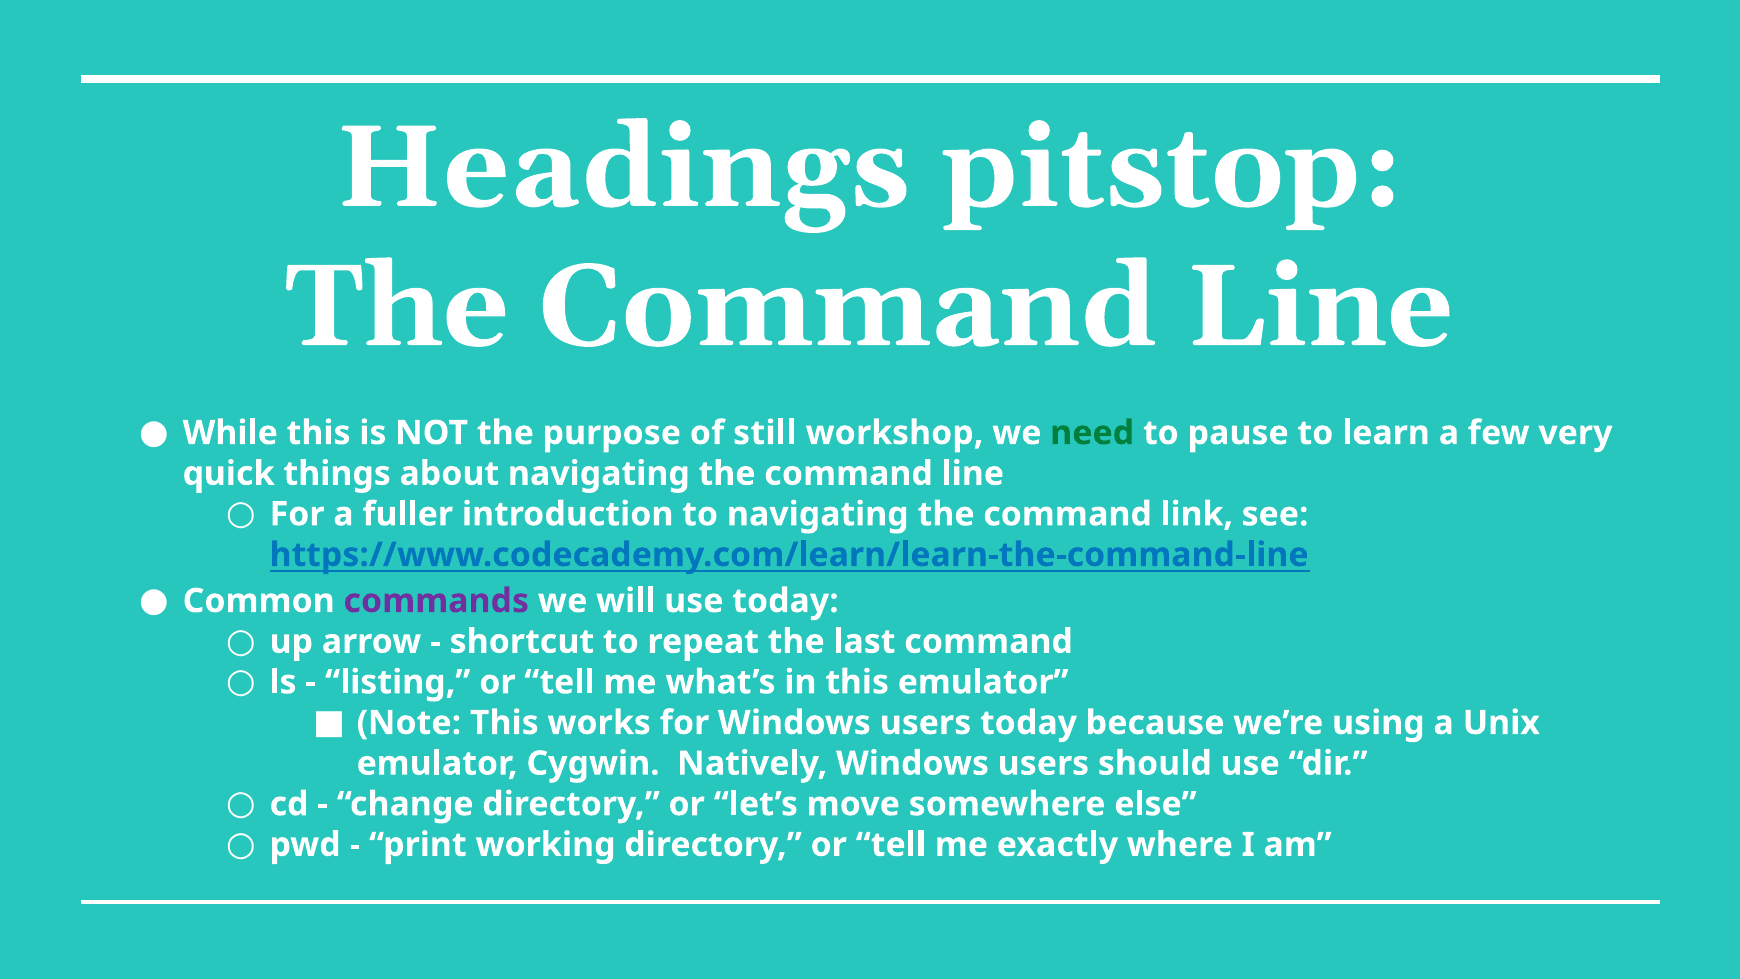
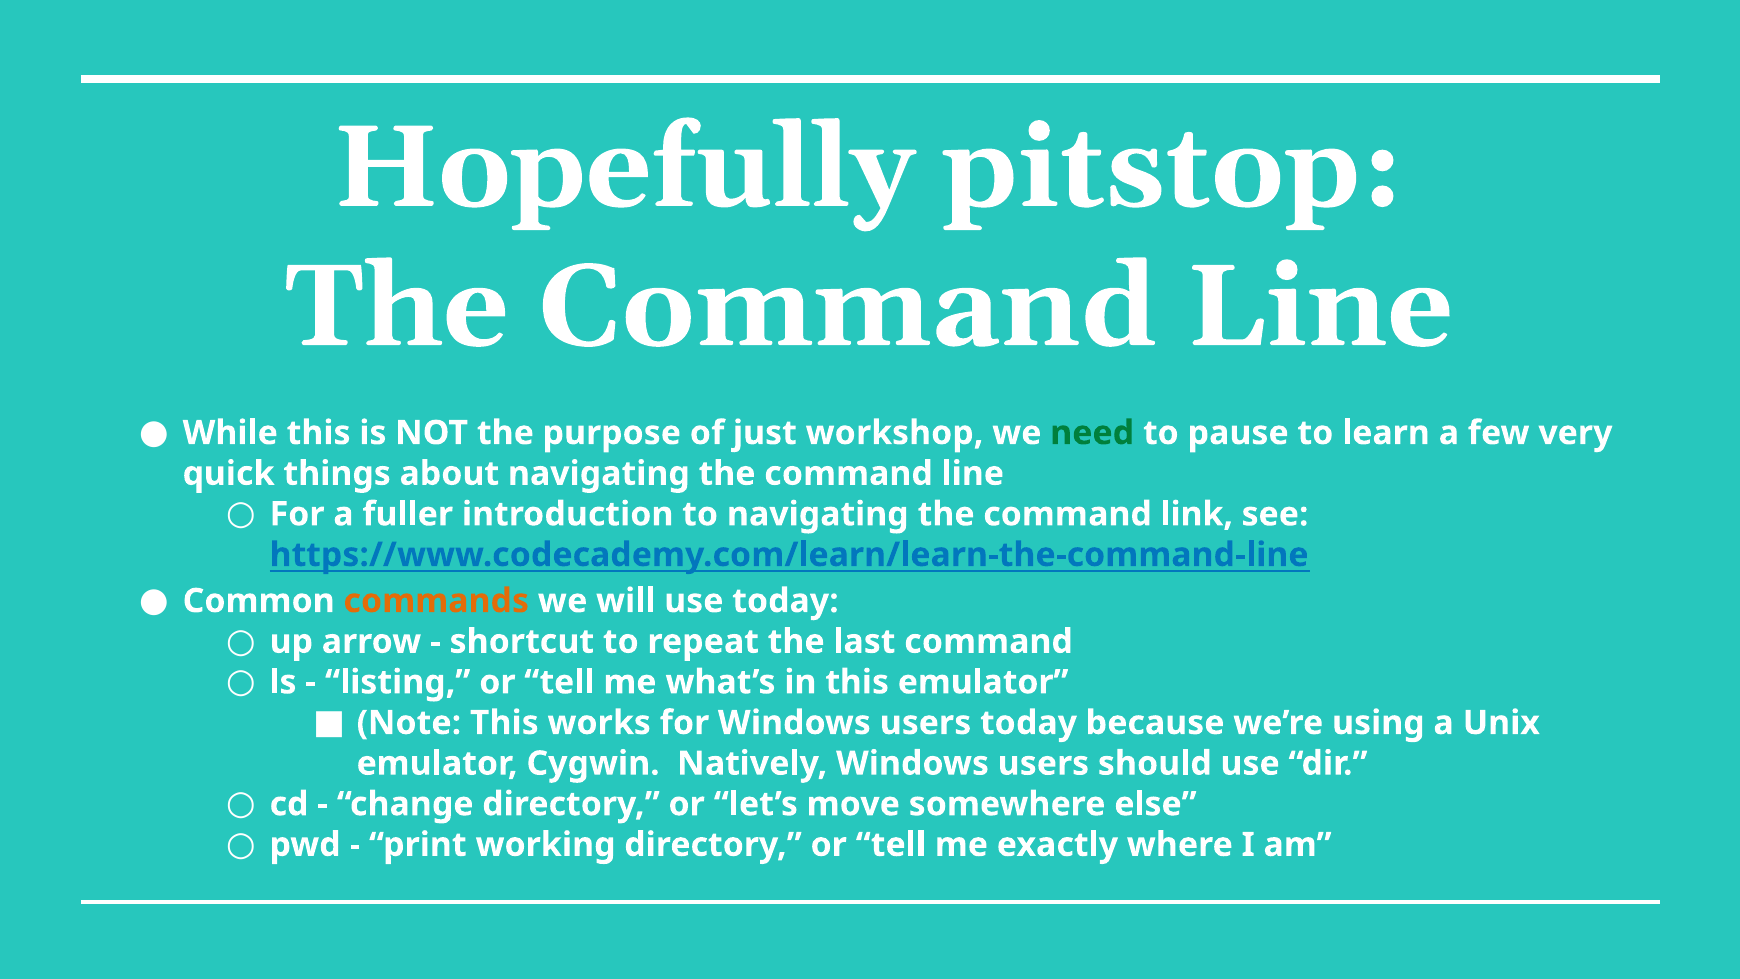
Headings: Headings -> Hopefully (624, 168)
still: still -> just (765, 433)
commands colour: purple -> orange (436, 601)
